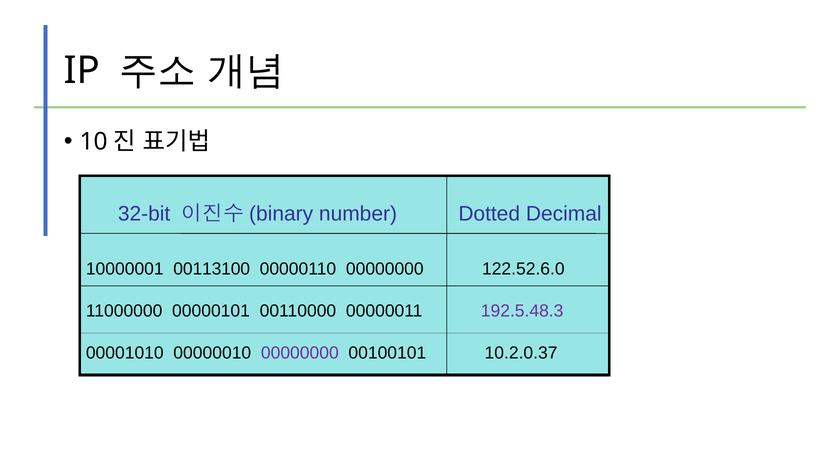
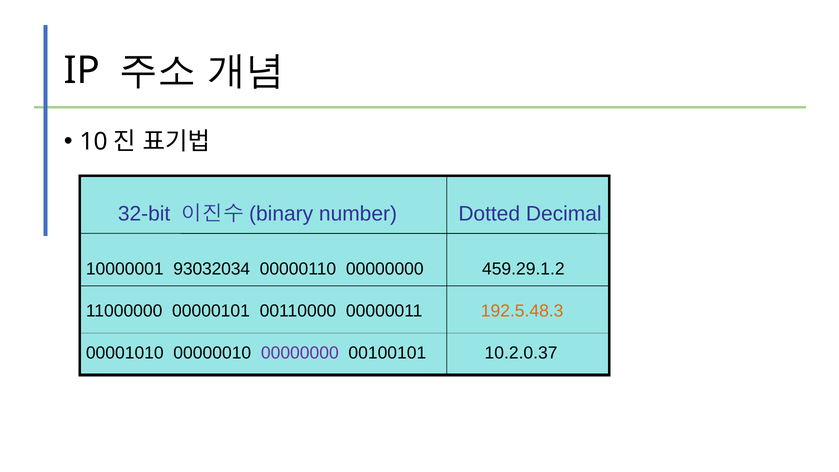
00113100: 00113100 -> 93032034 (212, 269)
122.52.6.0: 122.52.6.0 -> 459.29.1.2 (523, 269)
192.5.48.3 colour: purple -> orange (522, 311)
